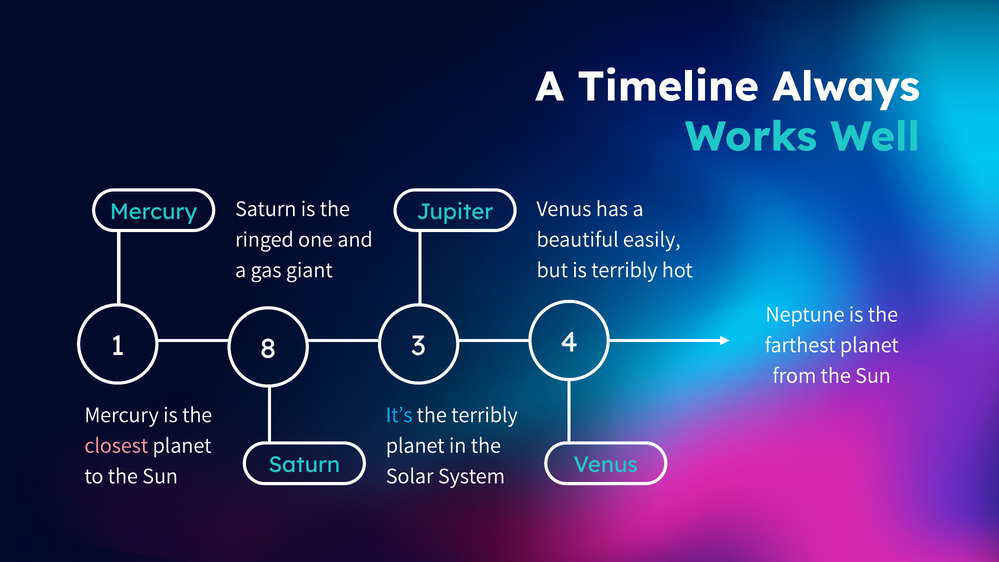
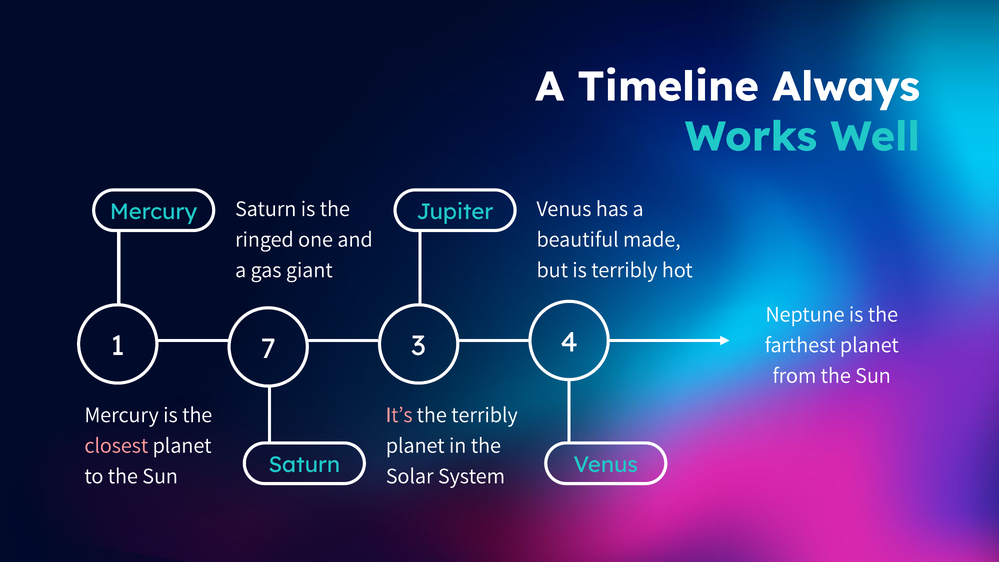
easily: easily -> made (652, 239)
8: 8 -> 7 (268, 349)
It’s colour: light blue -> pink (399, 415)
